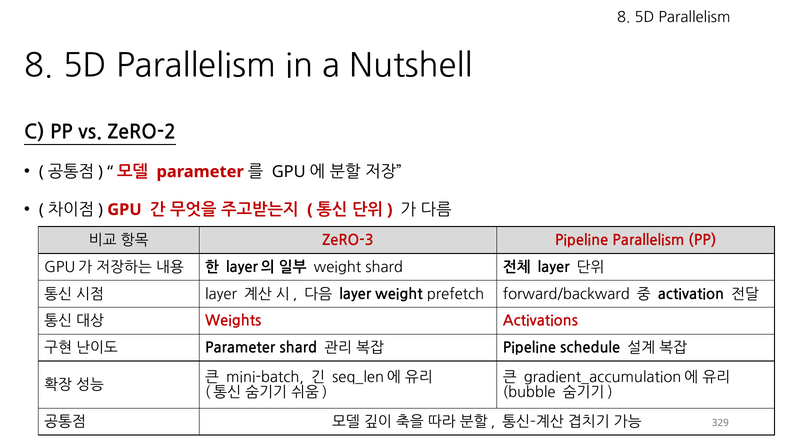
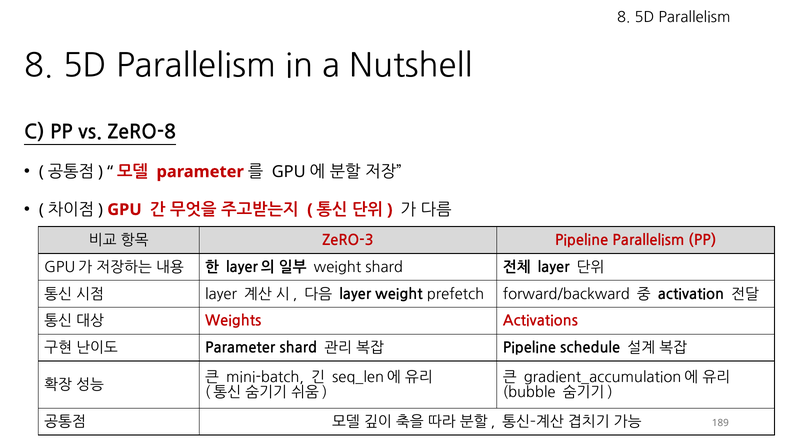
ZeRO-2: ZeRO-2 -> ZeRO-8 (142, 132)
329: 329 -> 189 (720, 423)
